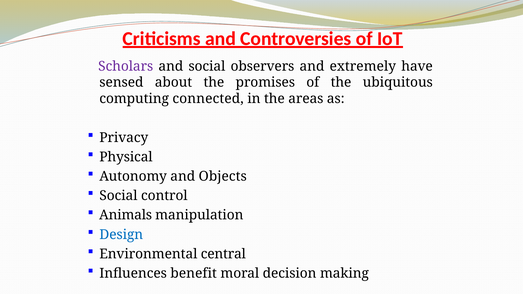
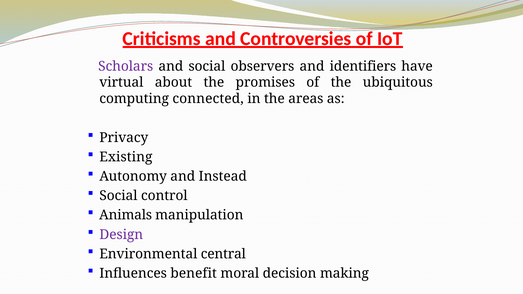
extremely: extremely -> identifiers (363, 66)
sensed: sensed -> virtual (121, 83)
Physical: Physical -> Existing (126, 157)
Objects: Objects -> Instead (223, 176)
Design colour: blue -> purple (121, 235)
